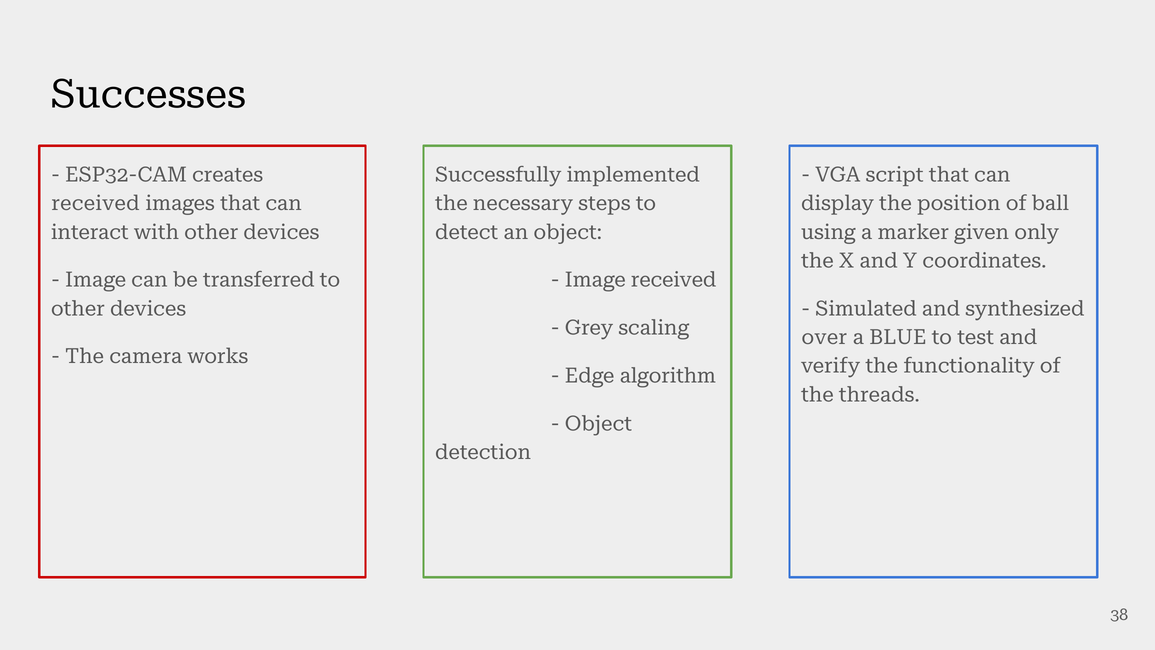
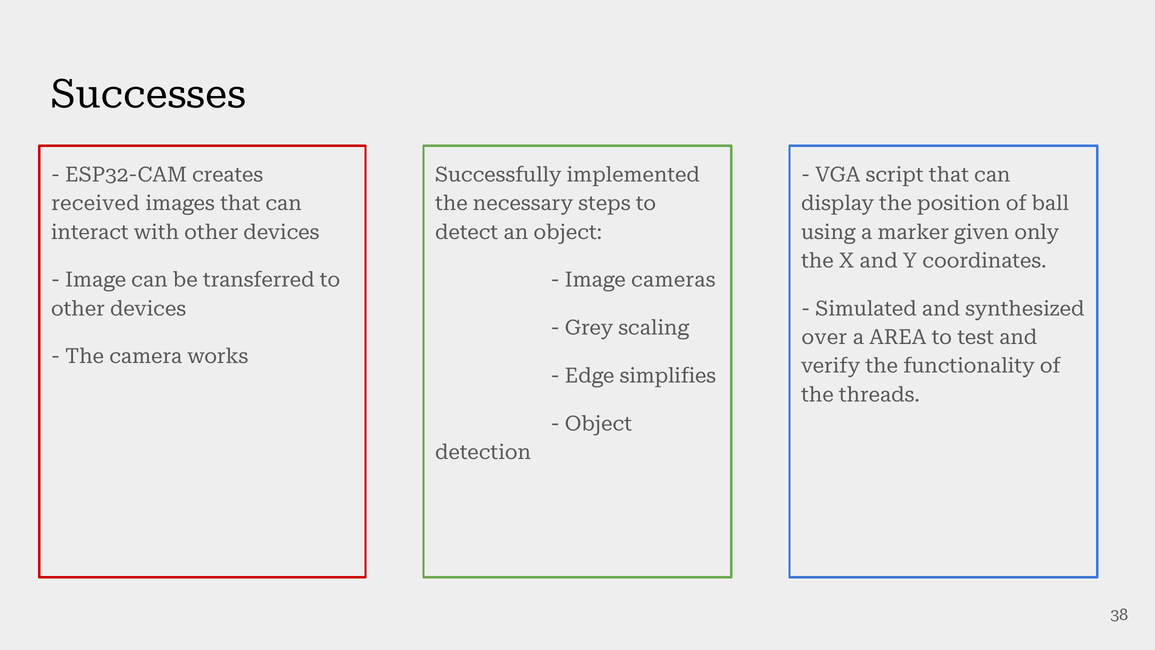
Image received: received -> cameras (673, 280)
BLUE: BLUE -> AREA (898, 337)
algorithm: algorithm -> simplifies (668, 376)
